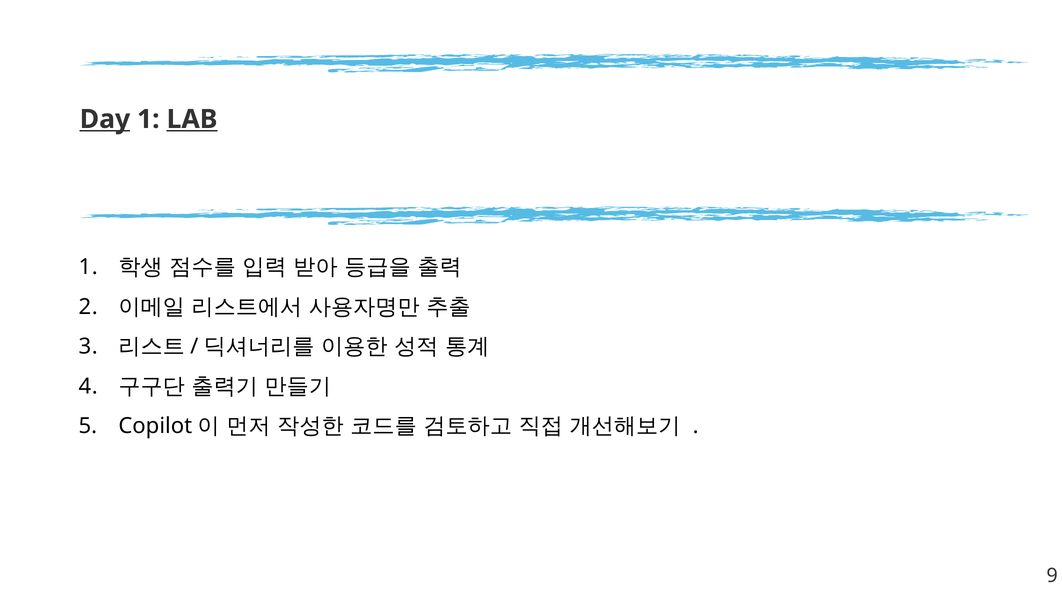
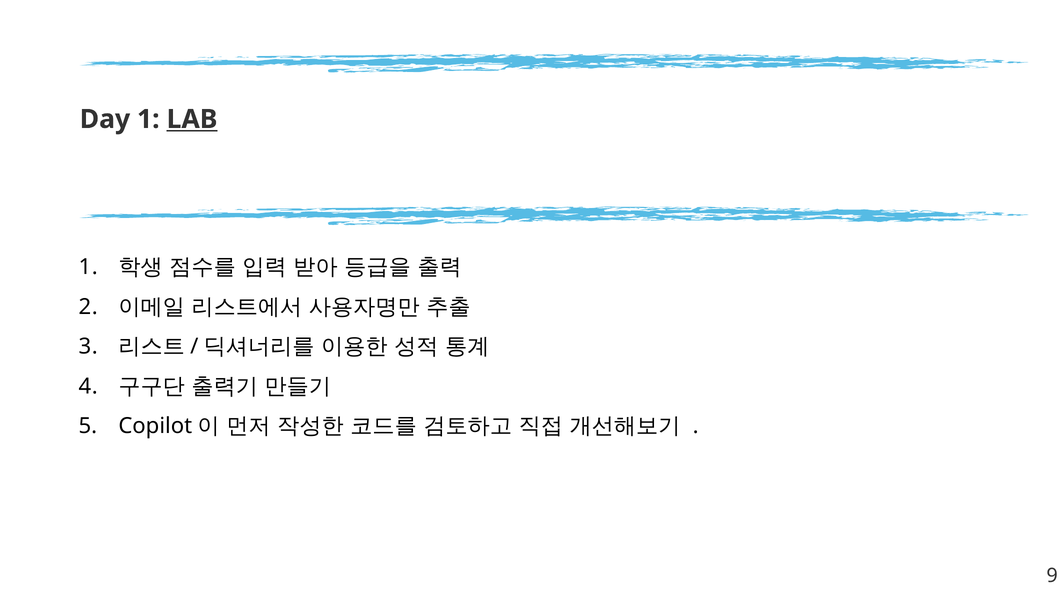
Day underline: present -> none (105, 119)
